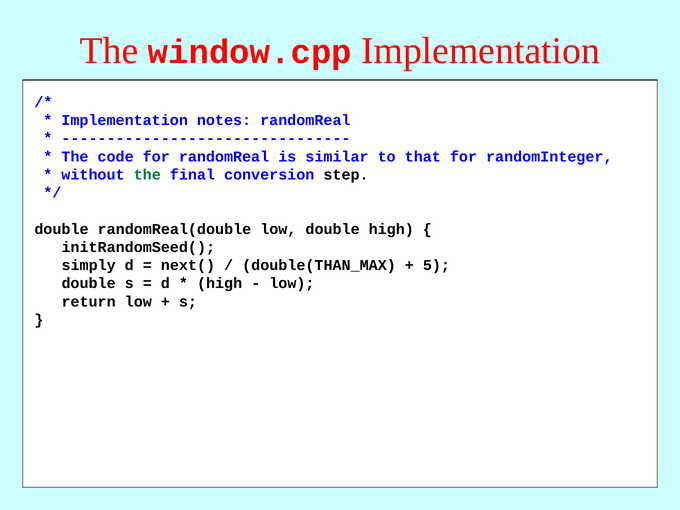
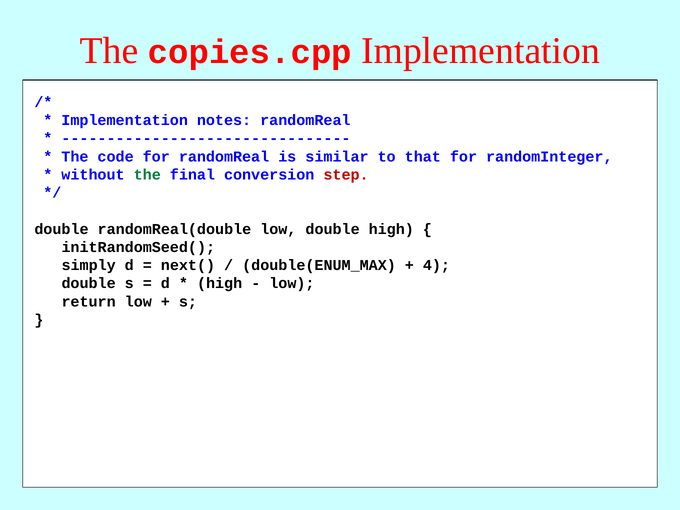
window.cpp: window.cpp -> copies.cpp (250, 52)
step colour: black -> red (346, 175)
double(THAN_MAX: double(THAN_MAX -> double(ENUM_MAX (319, 265)
5: 5 -> 4 (436, 265)
